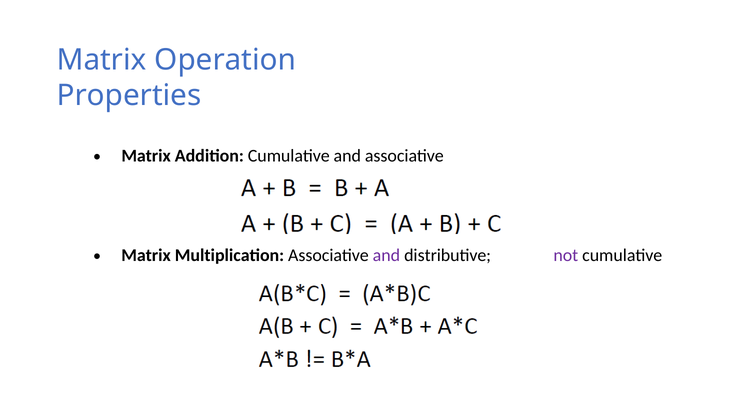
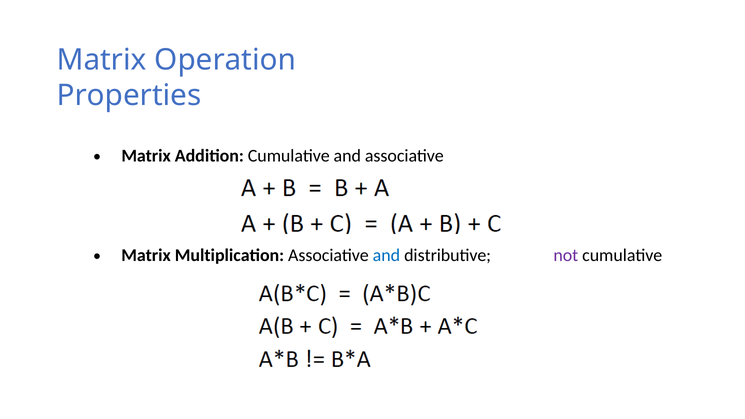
and colour: purple -> blue (386, 255)
